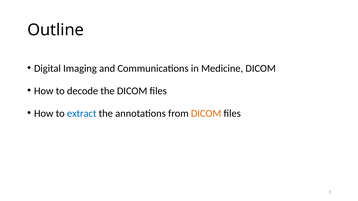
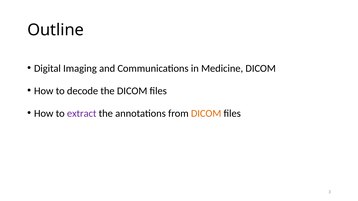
extract colour: blue -> purple (82, 114)
